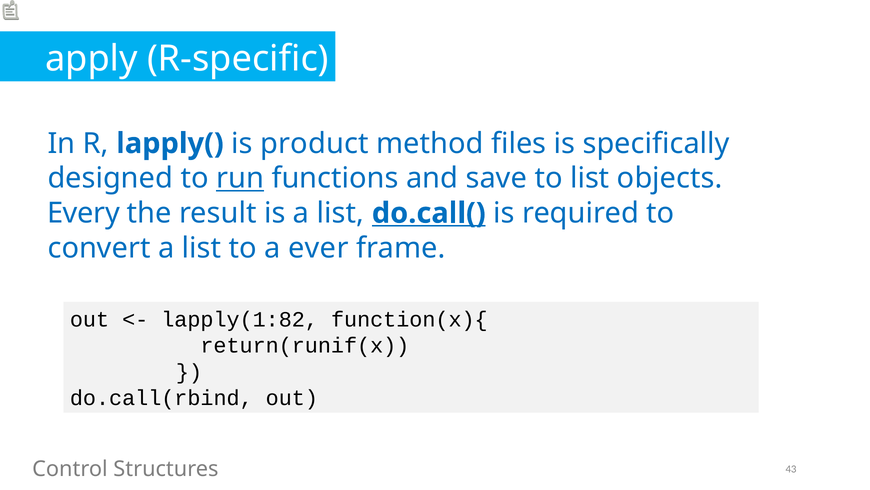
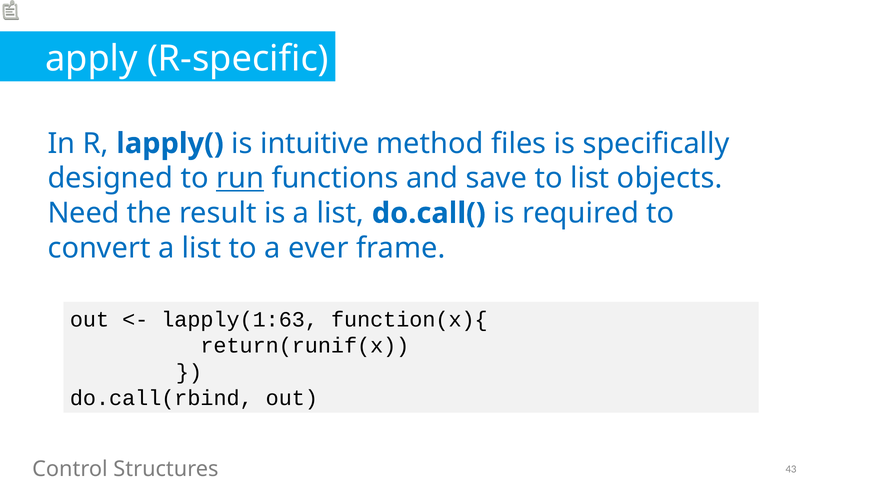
product: product -> intuitive (315, 143)
Every: Every -> Need (84, 213)
do.call( underline: present -> none (429, 213)
lapply(1:82: lapply(1:82 -> lapply(1:63 (240, 319)
